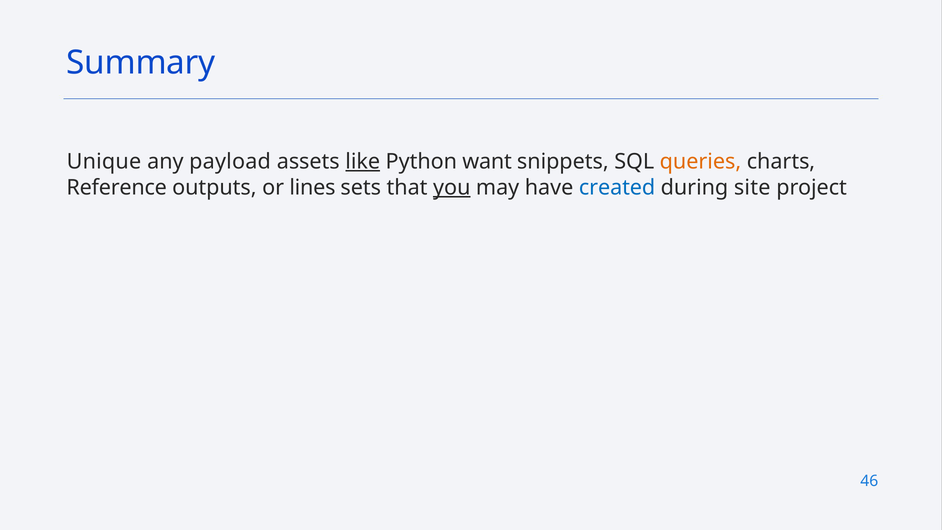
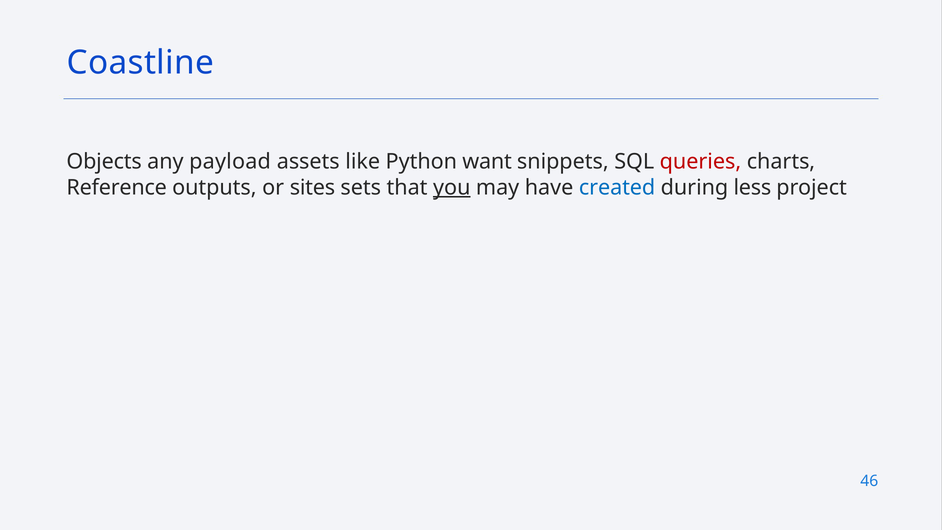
Summary: Summary -> Coastline (140, 63)
Unique: Unique -> Objects (104, 162)
like underline: present -> none (363, 162)
queries colour: orange -> red (700, 162)
lines: lines -> sites (312, 187)
site: site -> less (752, 187)
